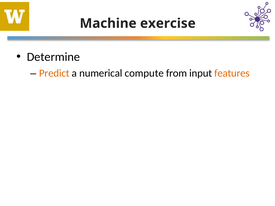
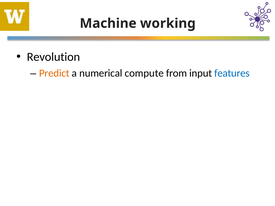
exercise: exercise -> working (168, 23)
Determine: Determine -> Revolution (53, 57)
features colour: orange -> blue (232, 73)
